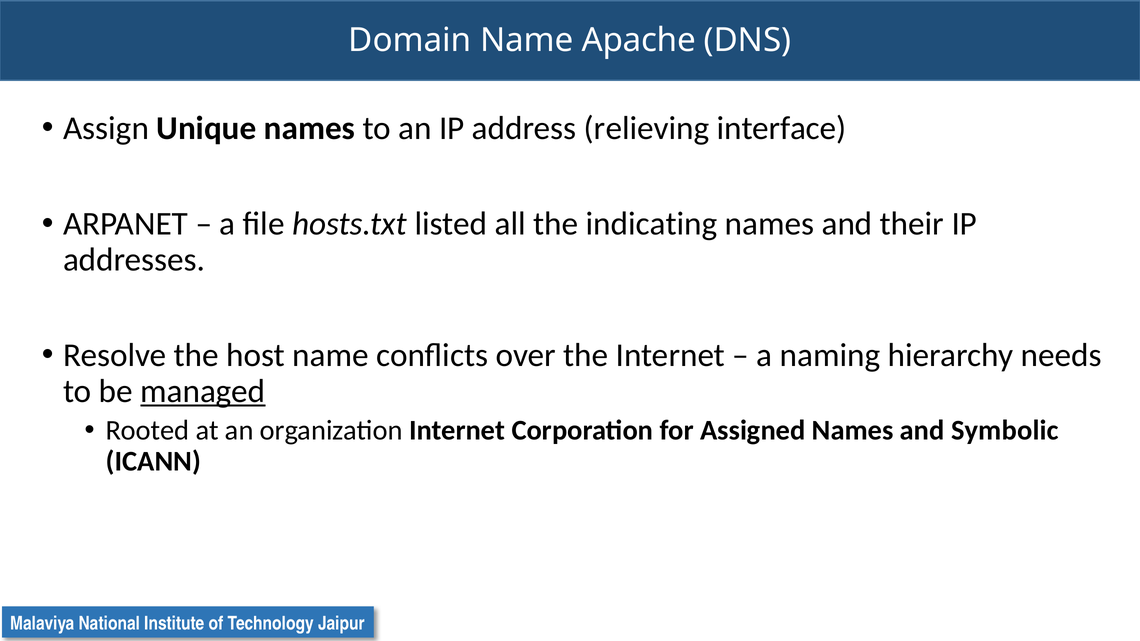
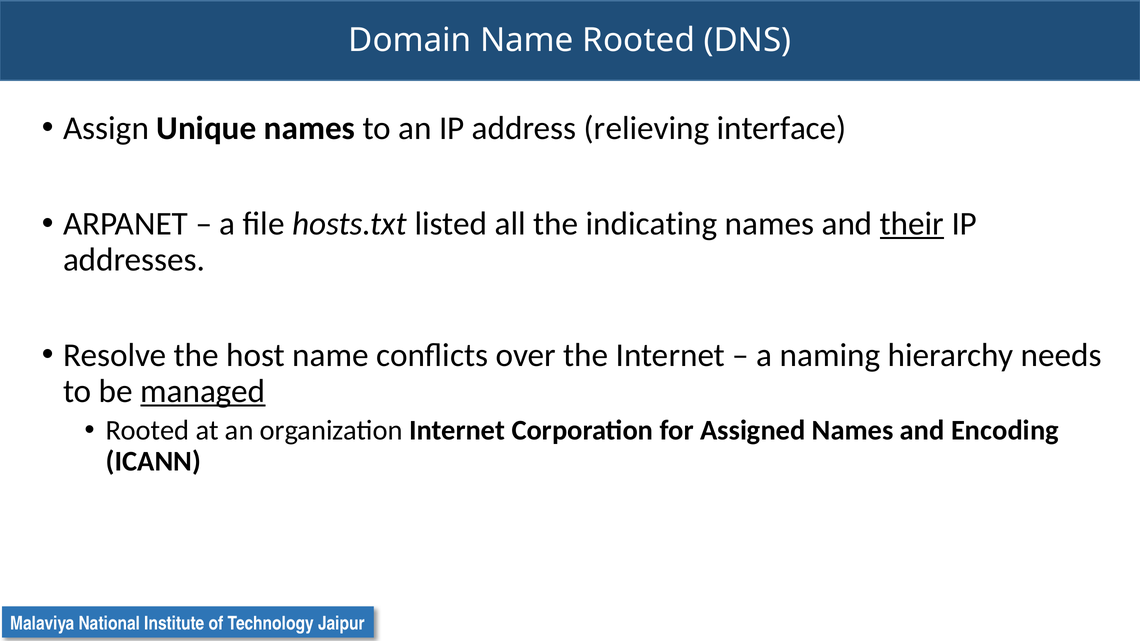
Name Apache: Apache -> Rooted (639, 40)
their underline: none -> present (912, 224)
Symbolic: Symbolic -> Encoding (1005, 431)
